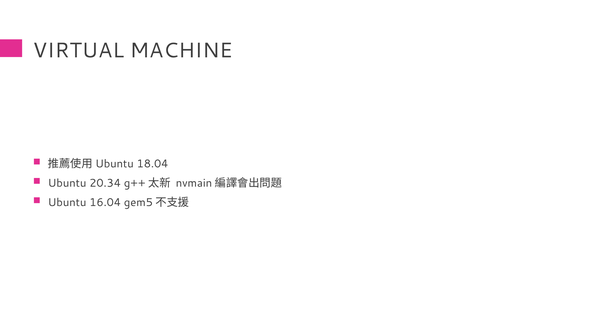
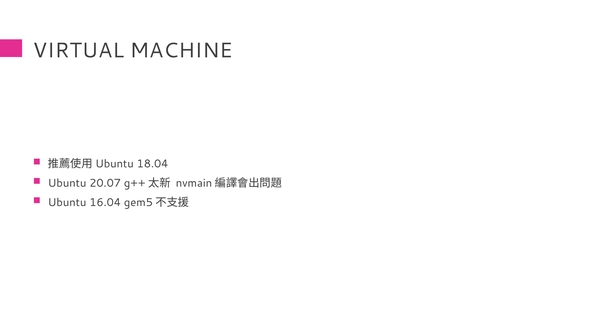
20.34: 20.34 -> 20.07 (105, 183)
